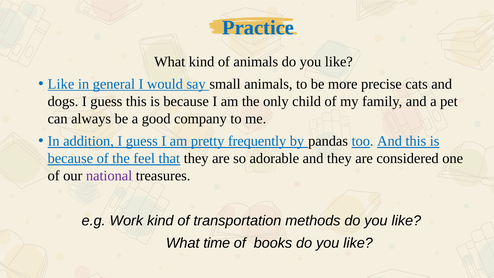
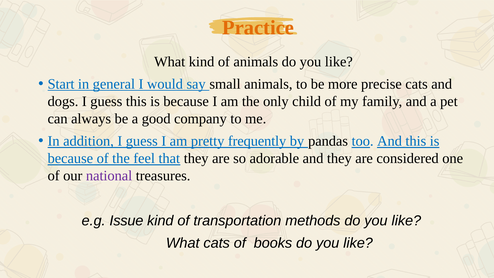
Practice colour: blue -> orange (258, 28)
Like: Like -> Start (61, 84)
Work: Work -> Issue (126, 221)
What time: time -> cats (217, 243)
